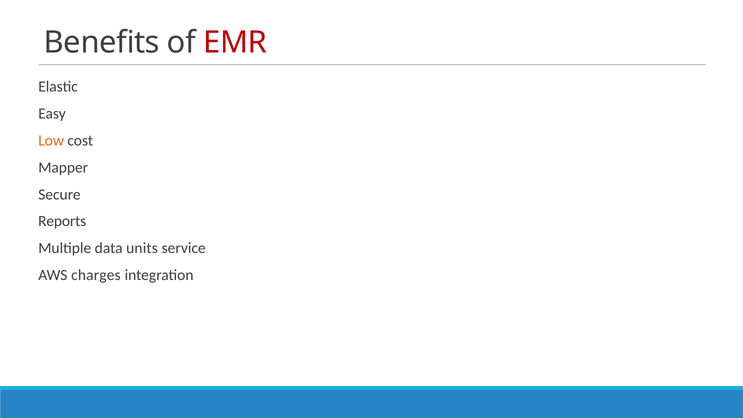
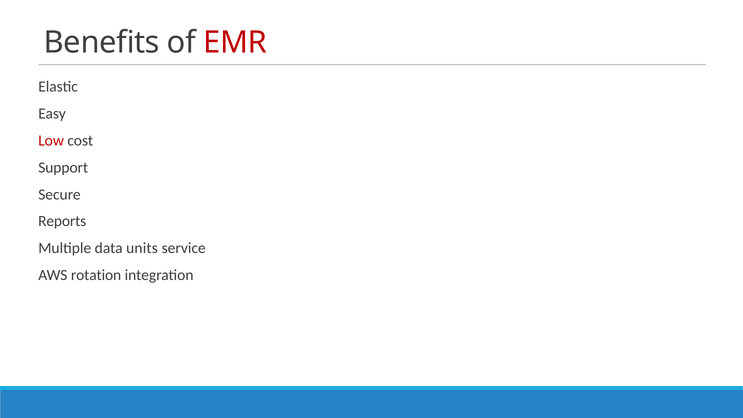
Low colour: orange -> red (51, 140)
Mapper: Mapper -> Support (63, 167)
charges: charges -> rotation (96, 275)
